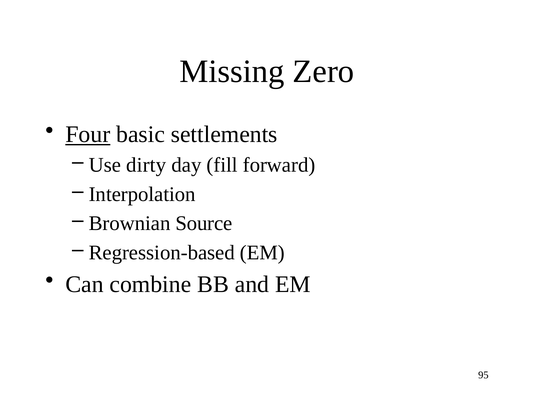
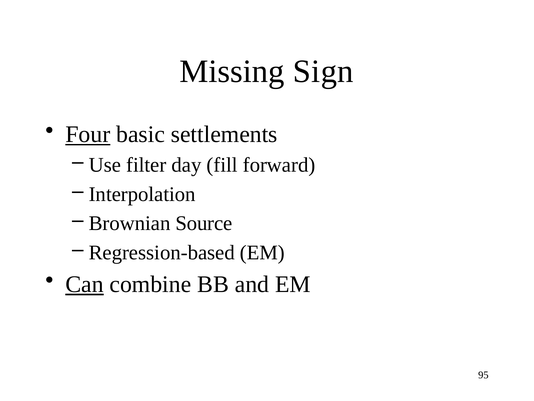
Zero: Zero -> Sign (323, 71)
dirty: dirty -> filter (146, 165)
Can underline: none -> present (85, 284)
